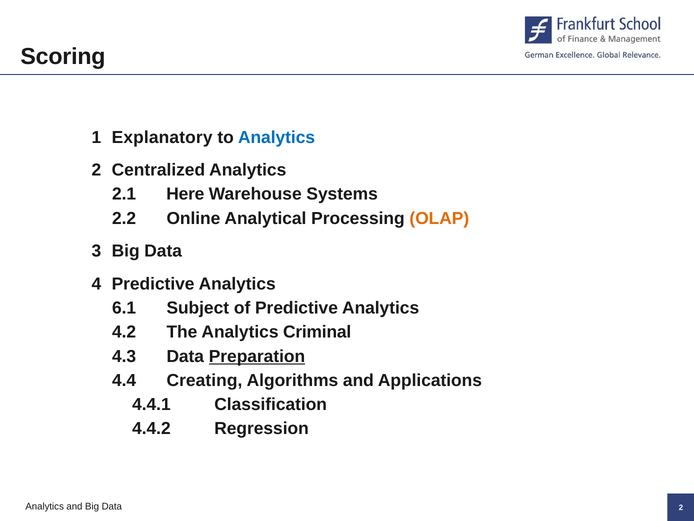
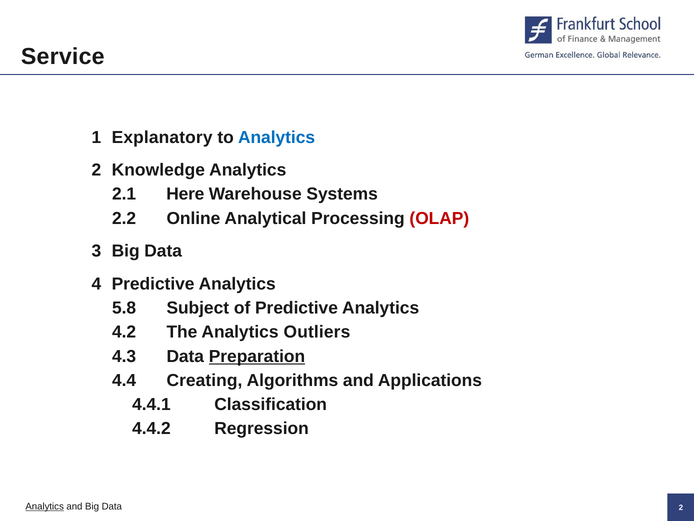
Scoring: Scoring -> Service (63, 56)
Centralized: Centralized -> Knowledge (158, 170)
OLAP colour: orange -> red (439, 218)
6.1: 6.1 -> 5.8 (124, 308)
Criminal: Criminal -> Outliers (317, 332)
Analytics underline: none -> present (45, 506)
